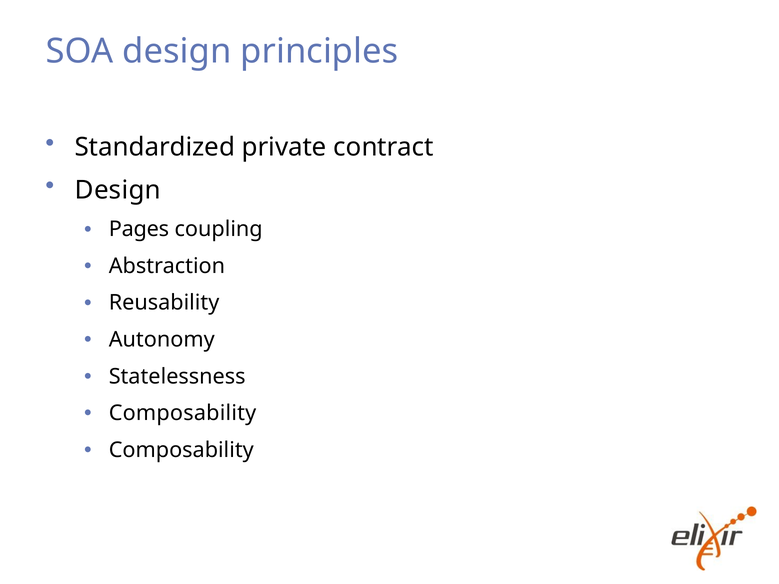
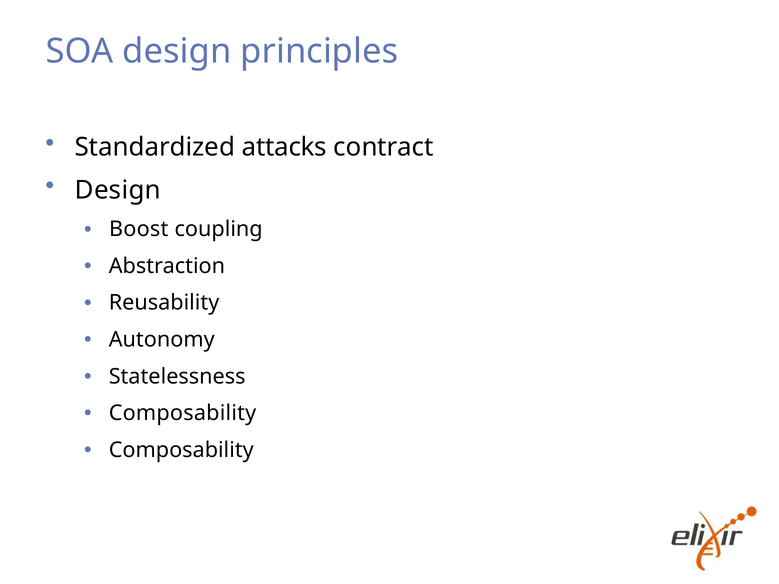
private: private -> attacks (284, 147)
Pages: Pages -> Boost (139, 229)
